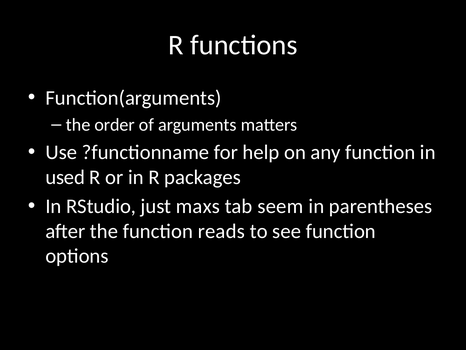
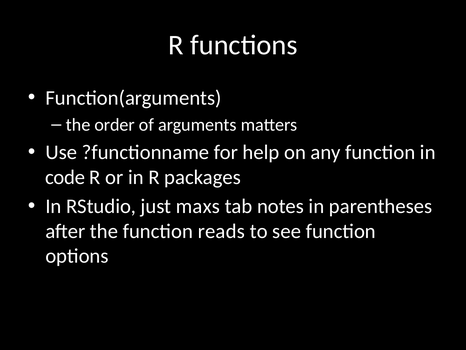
used: used -> code (65, 177)
seem: seem -> notes (281, 206)
